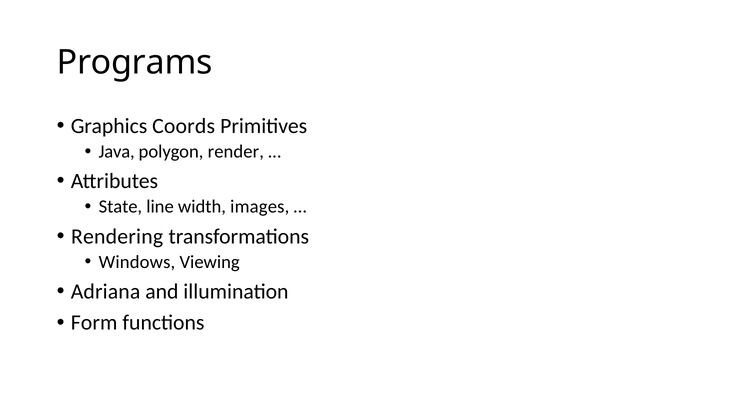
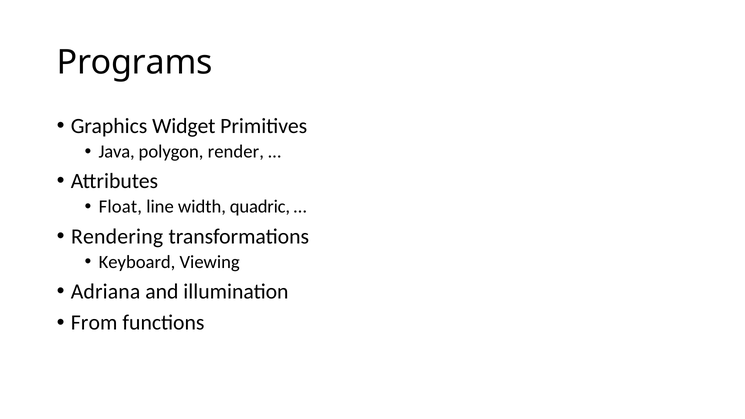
Coords: Coords -> Widget (184, 126)
State: State -> Float (120, 207)
images: images -> quadric (260, 207)
Windows: Windows -> Keyboard (137, 262)
Form: Form -> From (94, 323)
